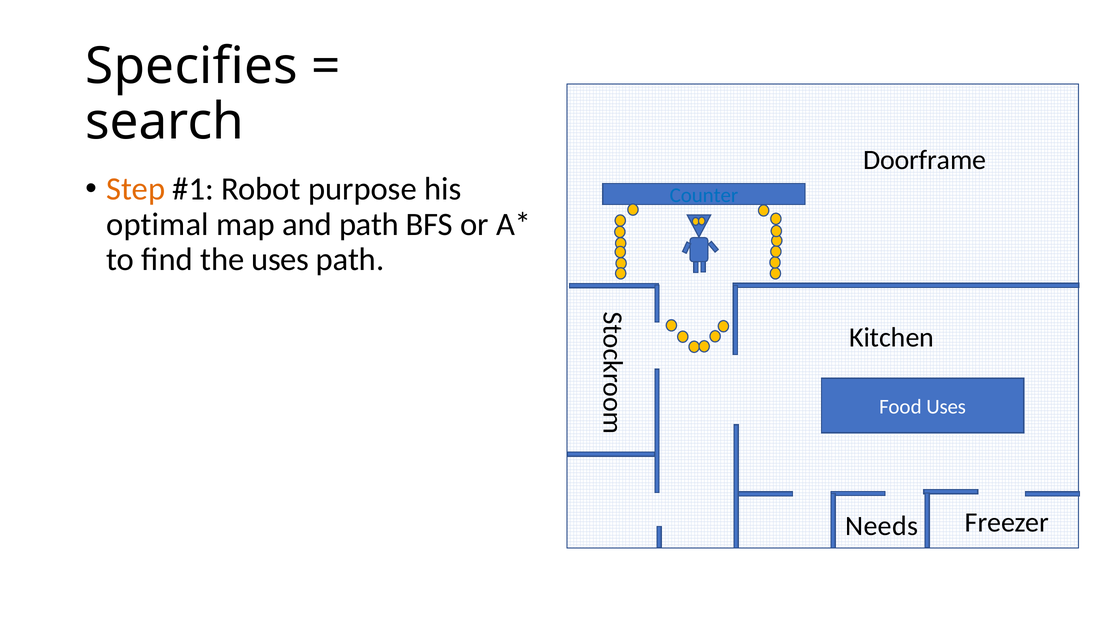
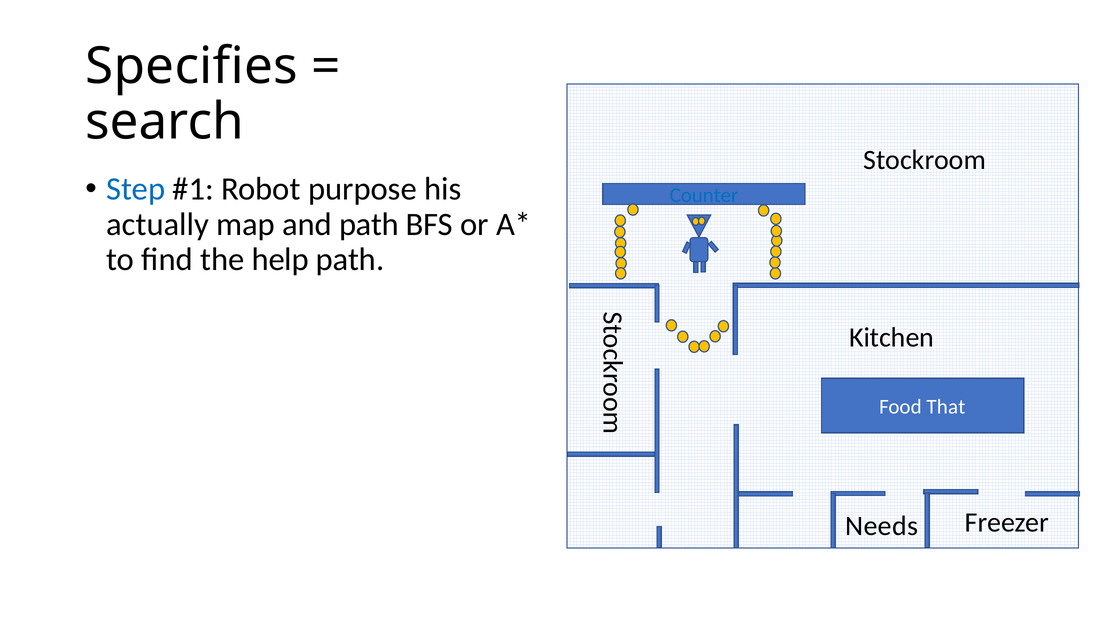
Doorframe: Doorframe -> Stockroom (925, 160)
Step colour: orange -> blue (136, 189)
optimal: optimal -> actually (158, 224)
the uses: uses -> help (280, 260)
Food Uses: Uses -> That (946, 407)
